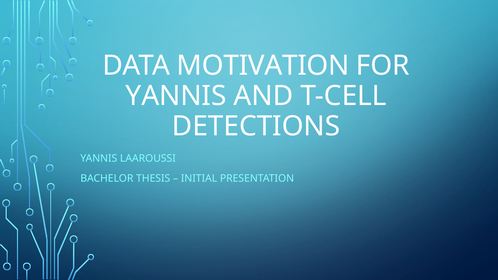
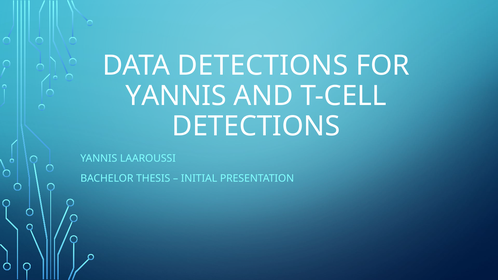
DATA MOTIVATION: MOTIVATION -> DETECTIONS (263, 66)
